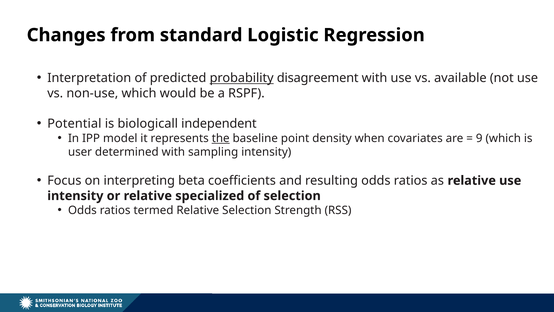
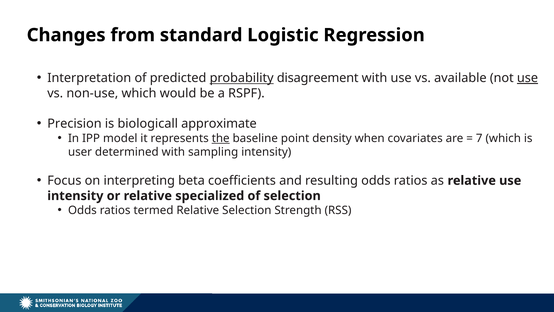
use underline: none -> present (528, 78)
Potential: Potential -> Precision (74, 124)
independent: independent -> approximate (219, 124)
9: 9 -> 7 (479, 138)
